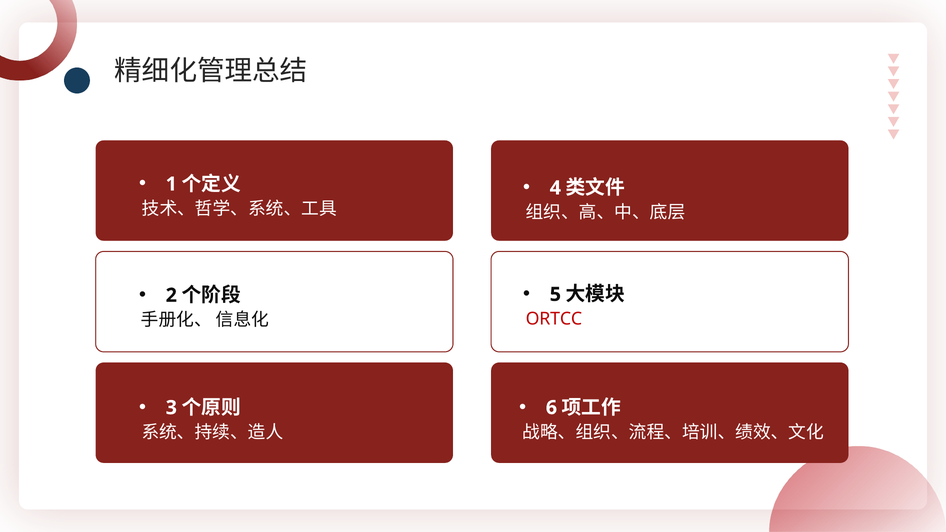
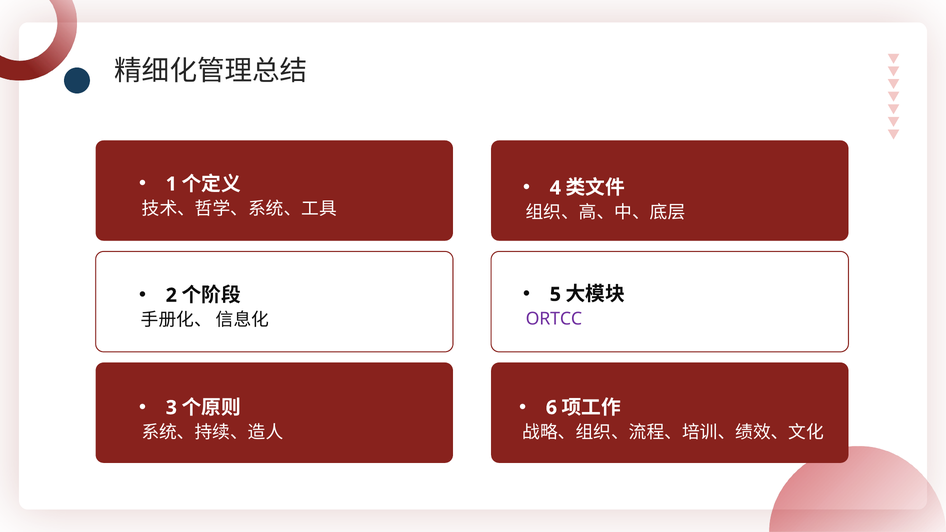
ORTCC colour: red -> purple (554, 319)
